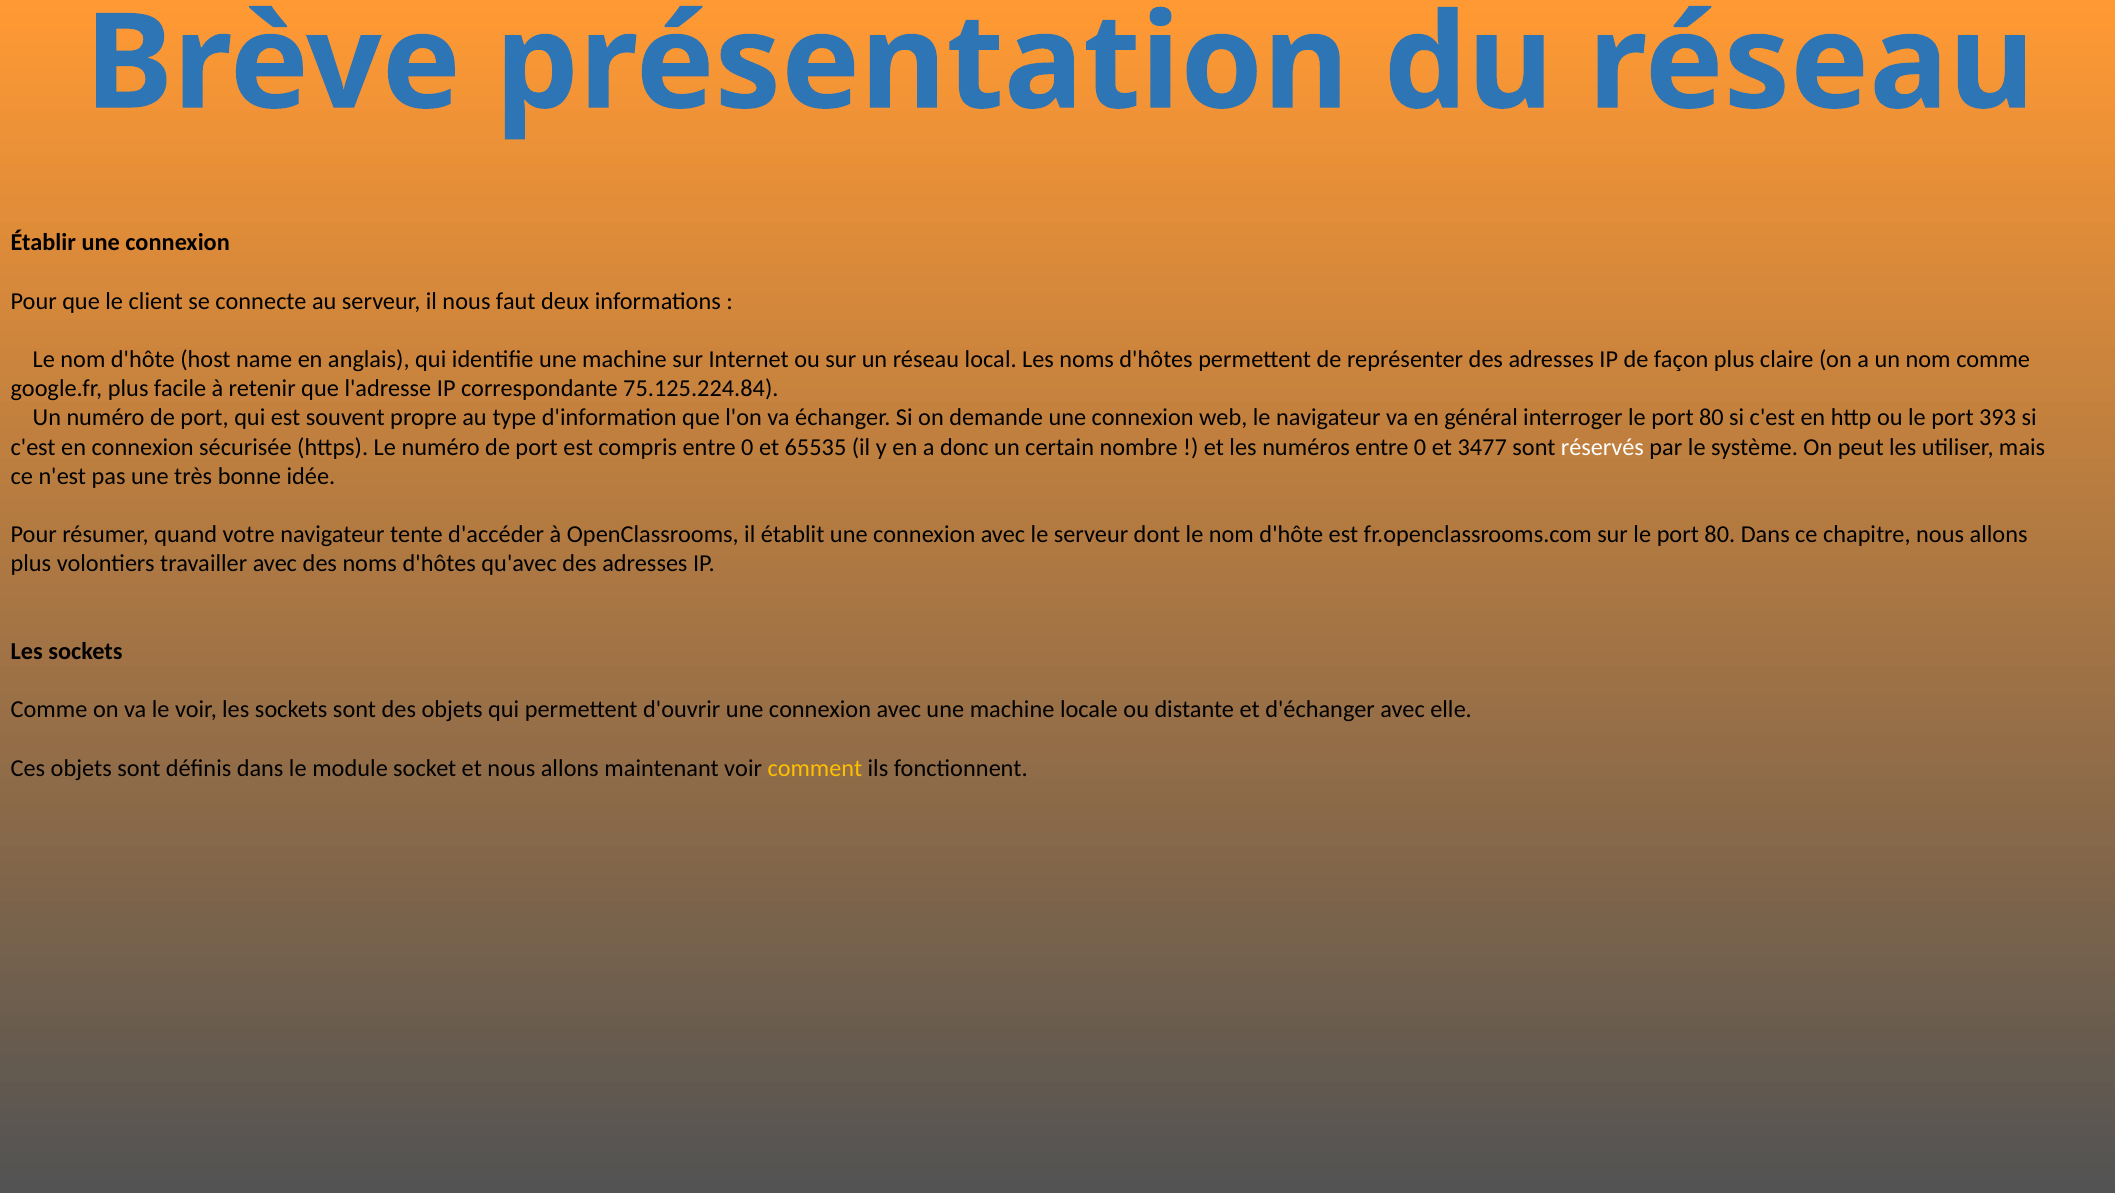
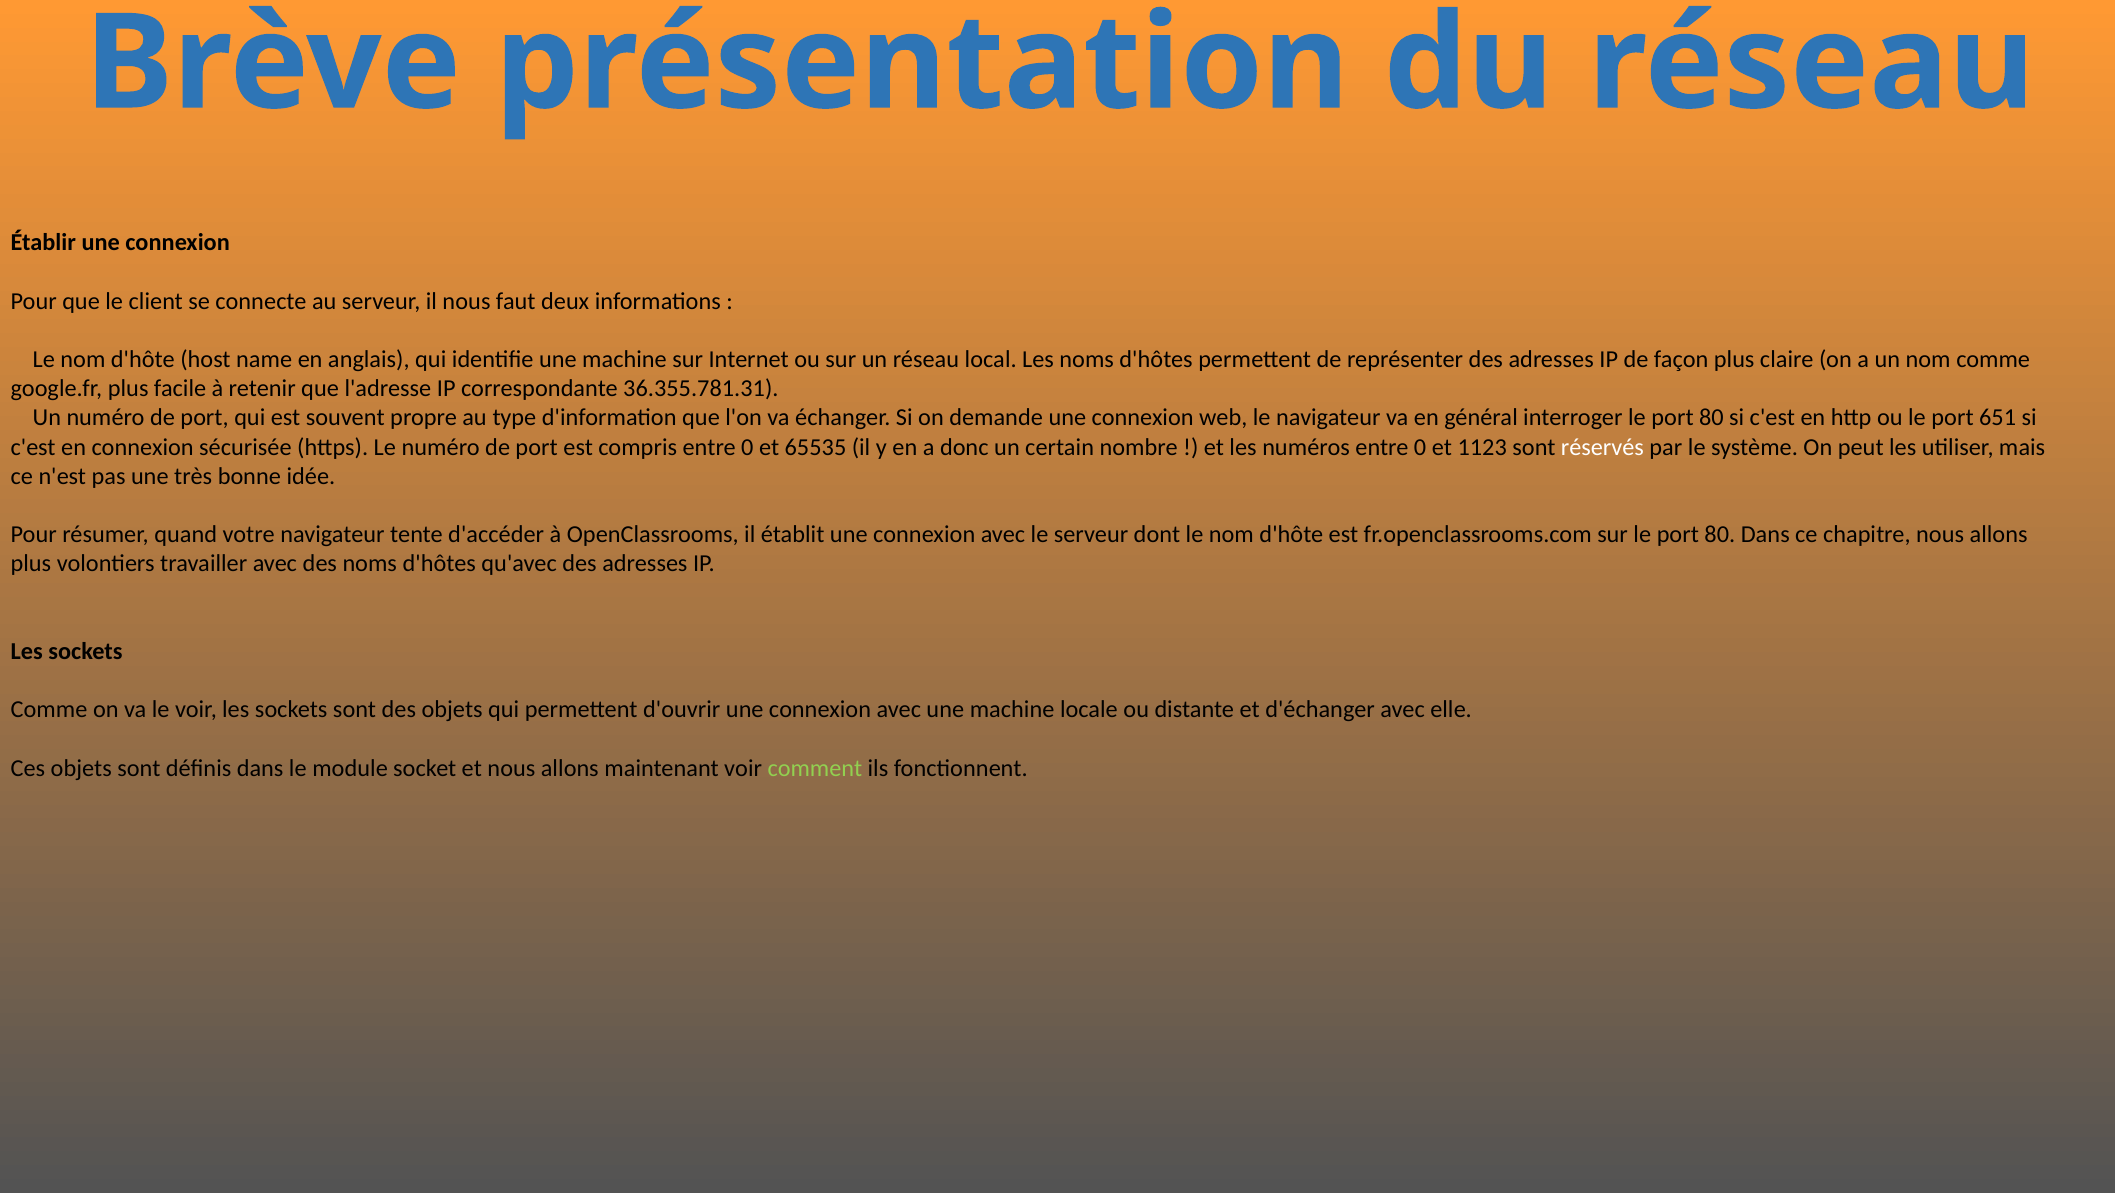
75.125.224.84: 75.125.224.84 -> 36.355.781.31 (701, 388)
393: 393 -> 651 (1998, 418)
3477: 3477 -> 1123 (1482, 447)
comment colour: yellow -> light green (815, 768)
